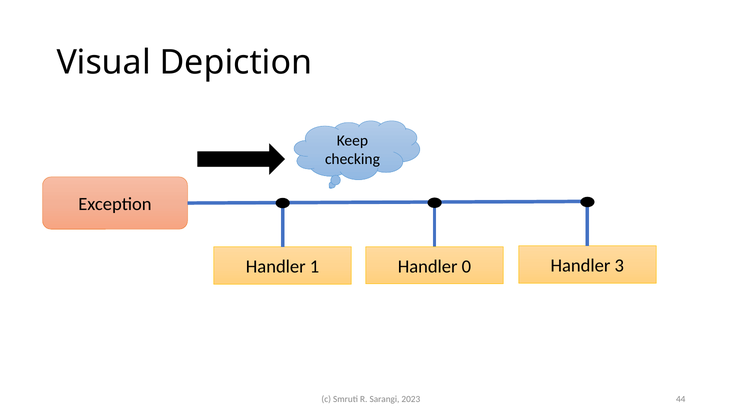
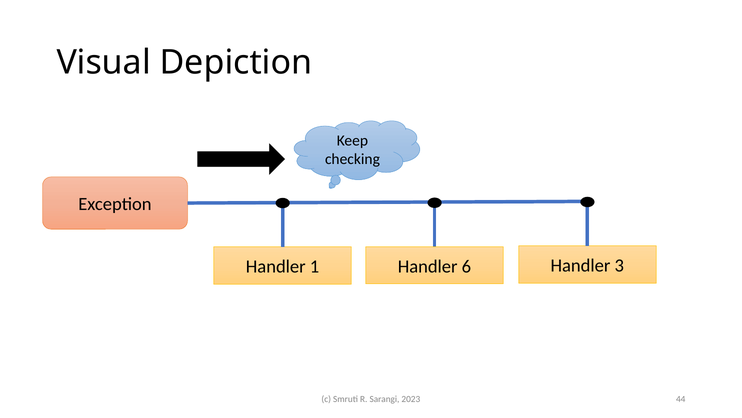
0: 0 -> 6 (466, 266)
